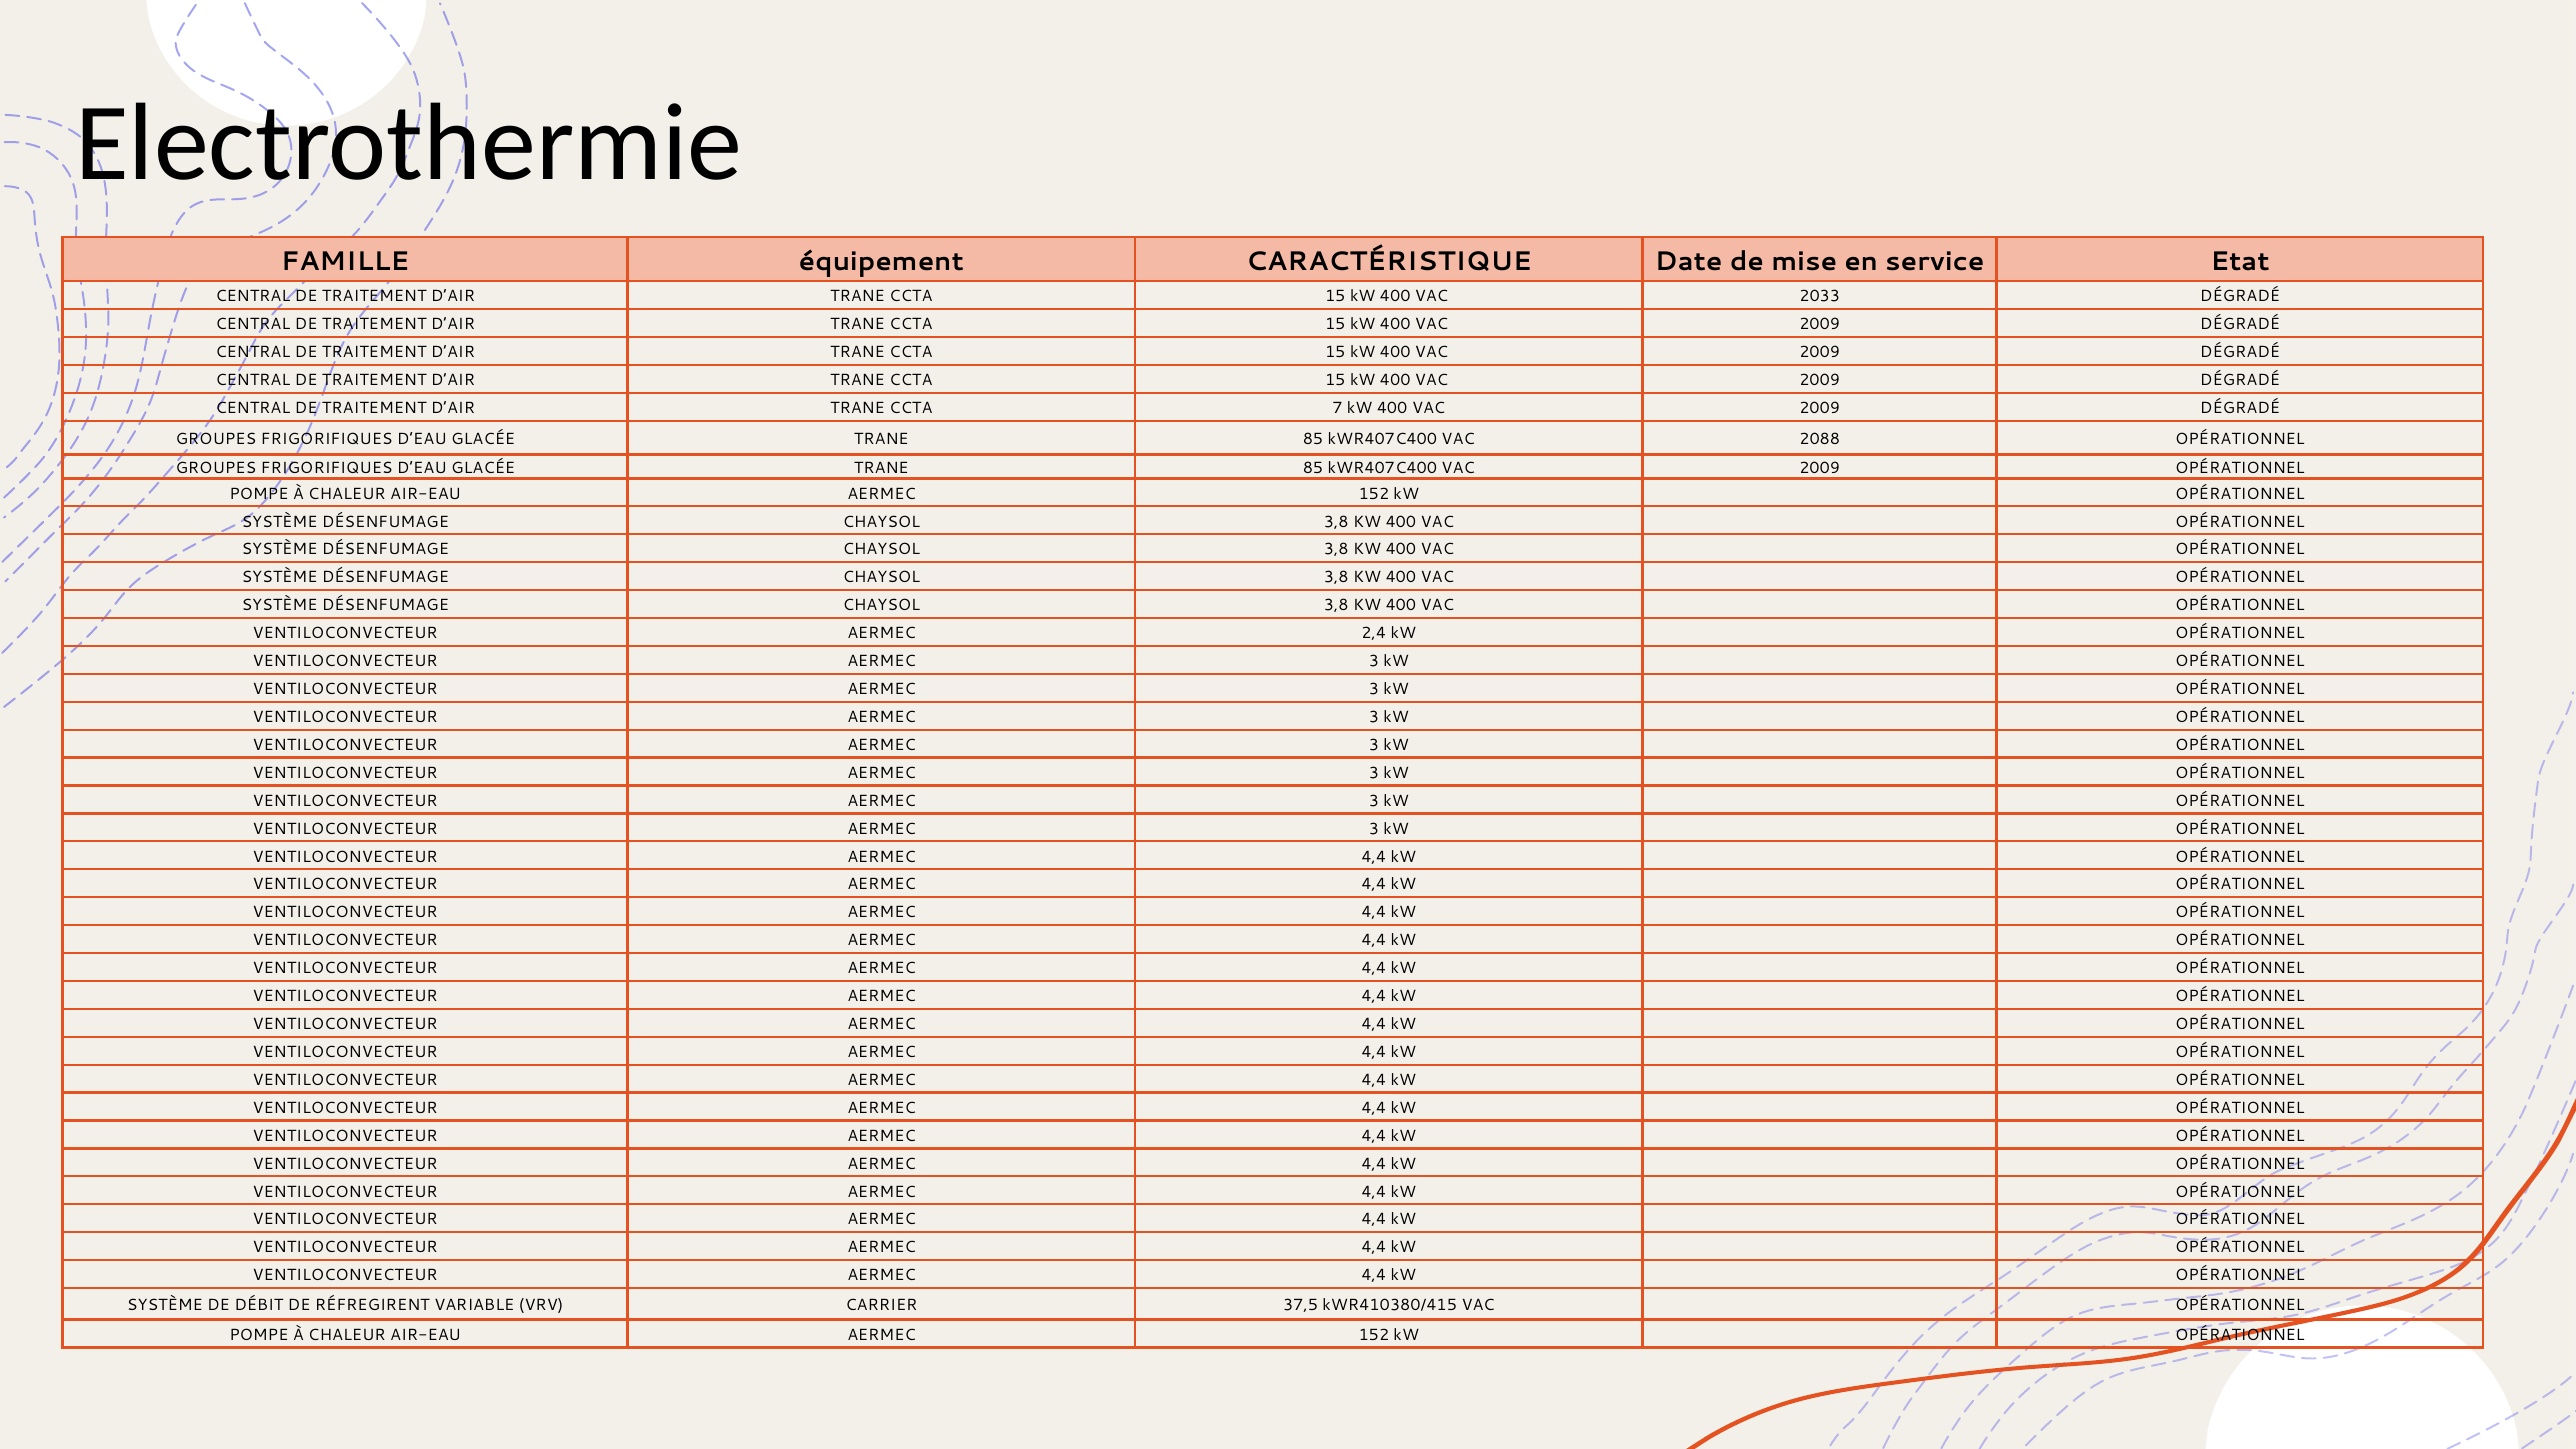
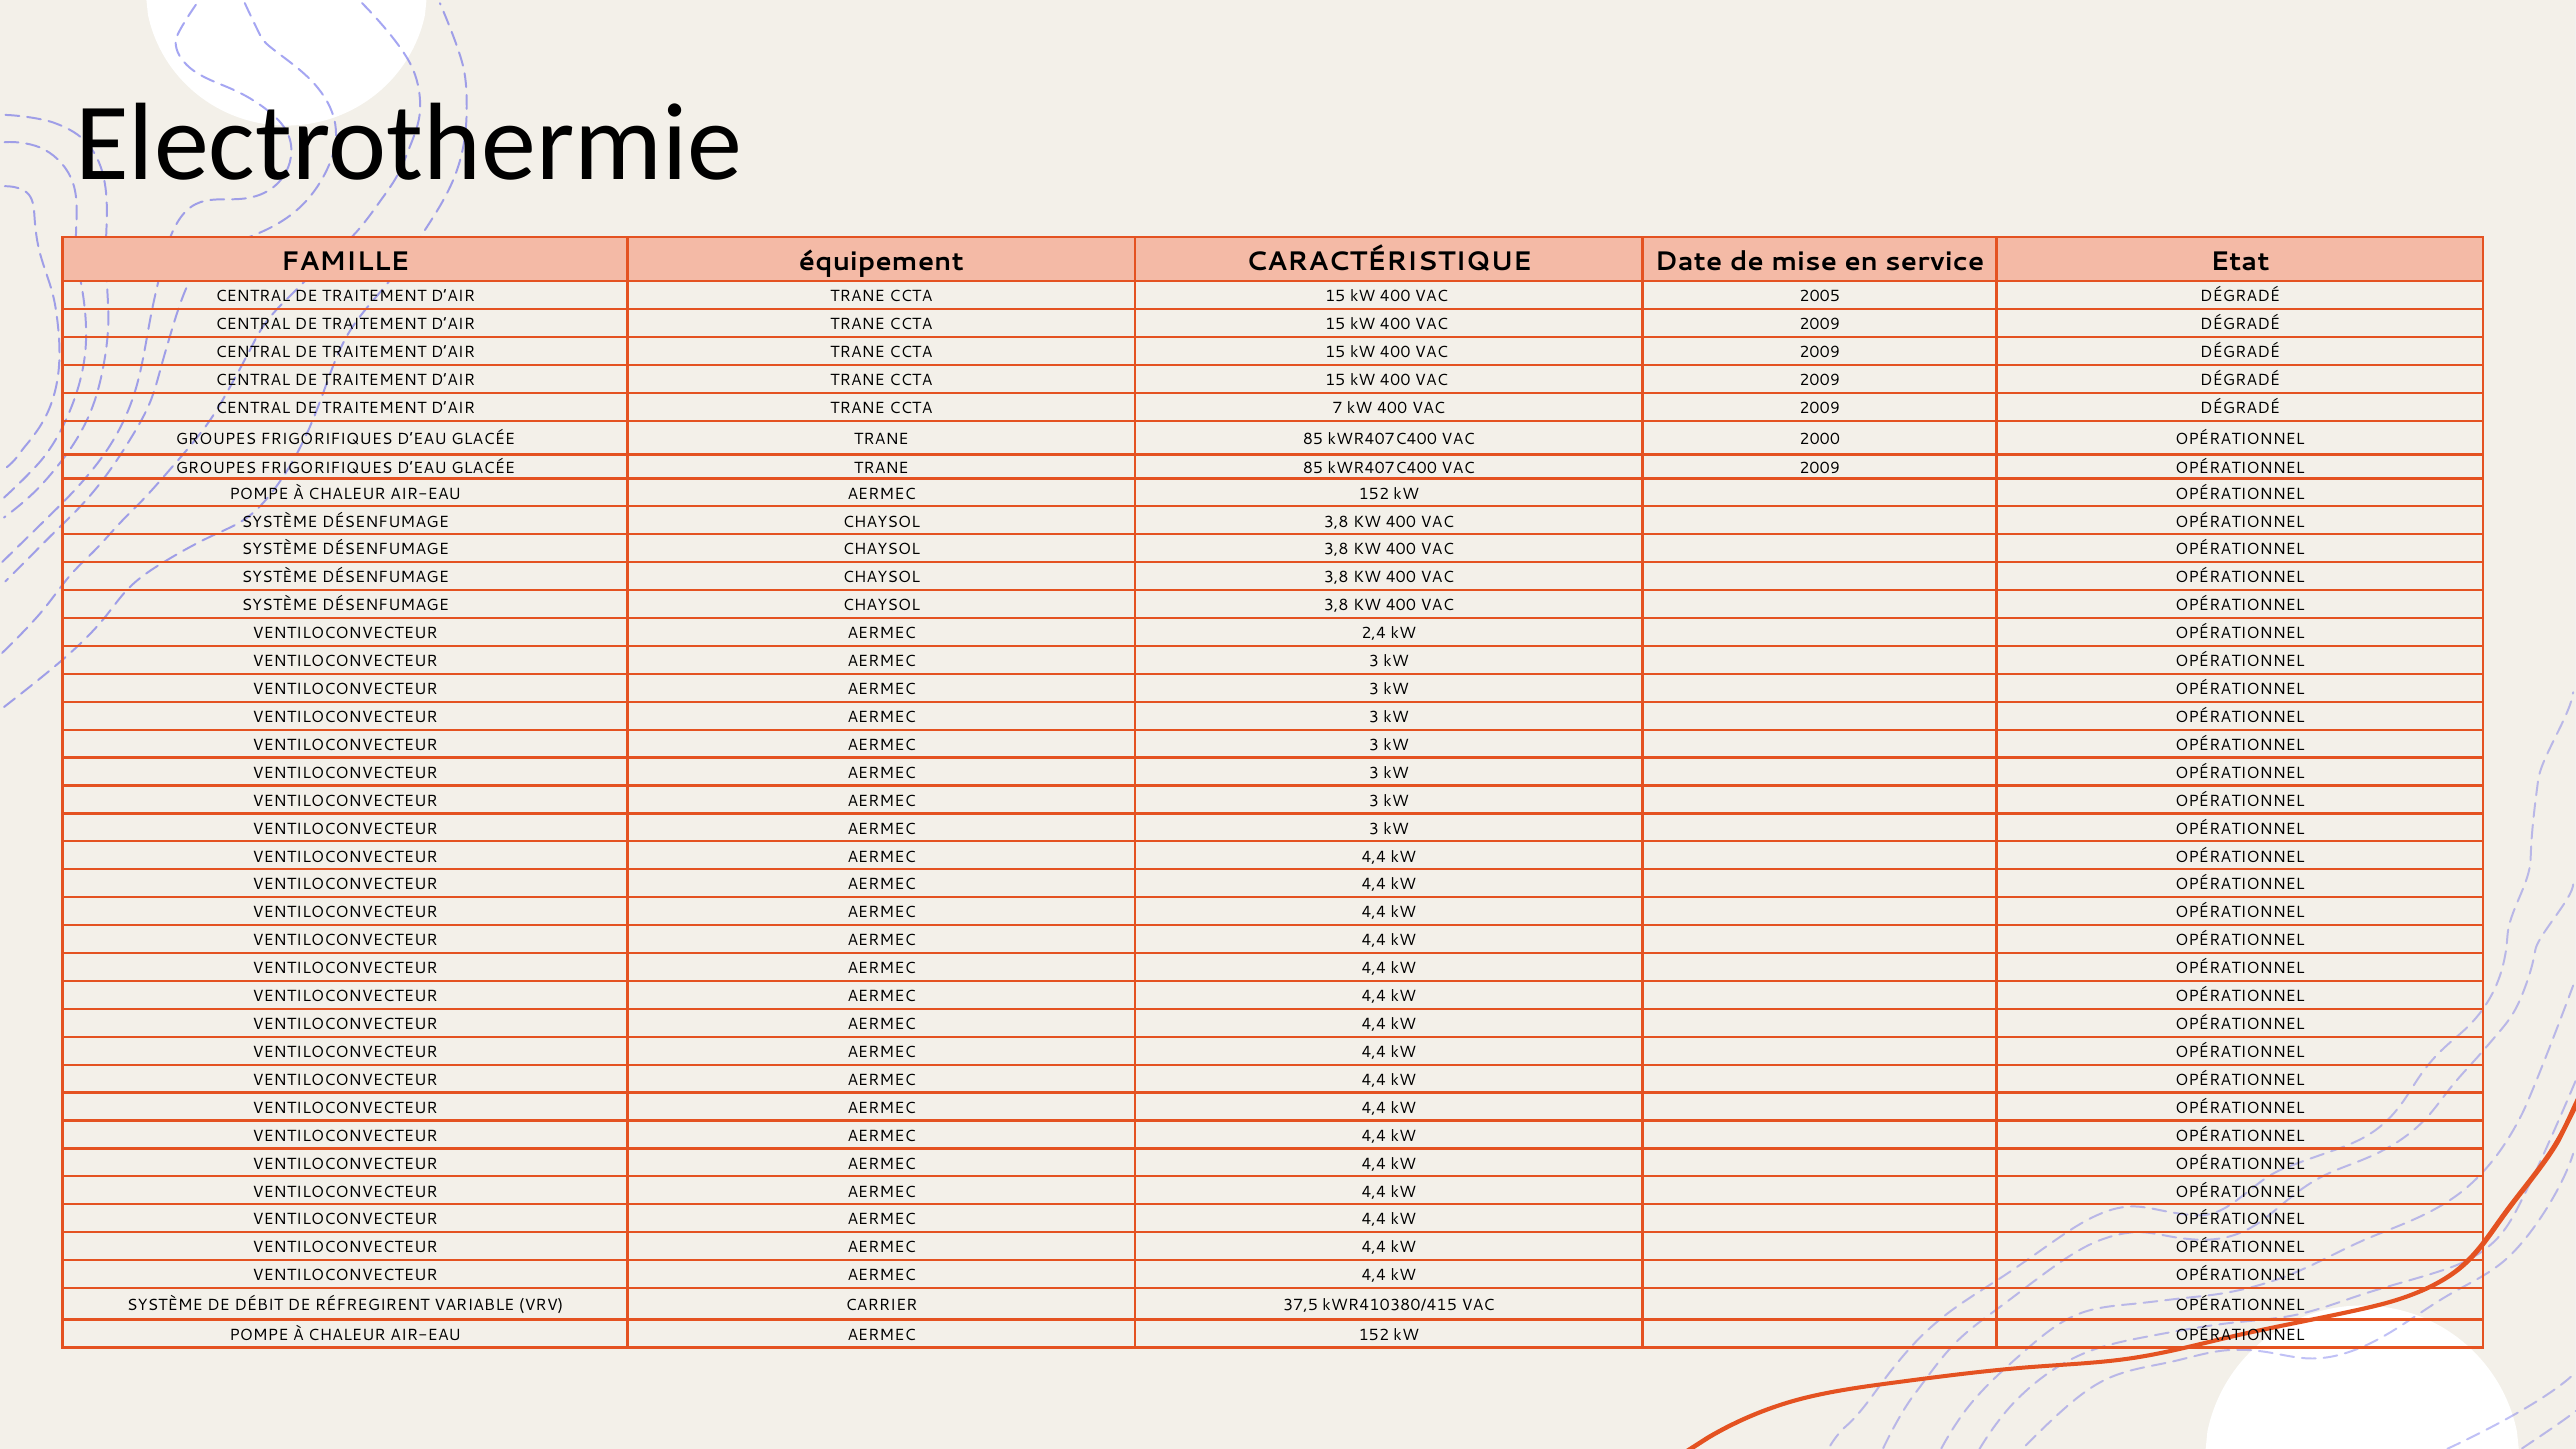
2033: 2033 -> 2005 (1820, 297)
2088: 2088 -> 2000 (1820, 439)
